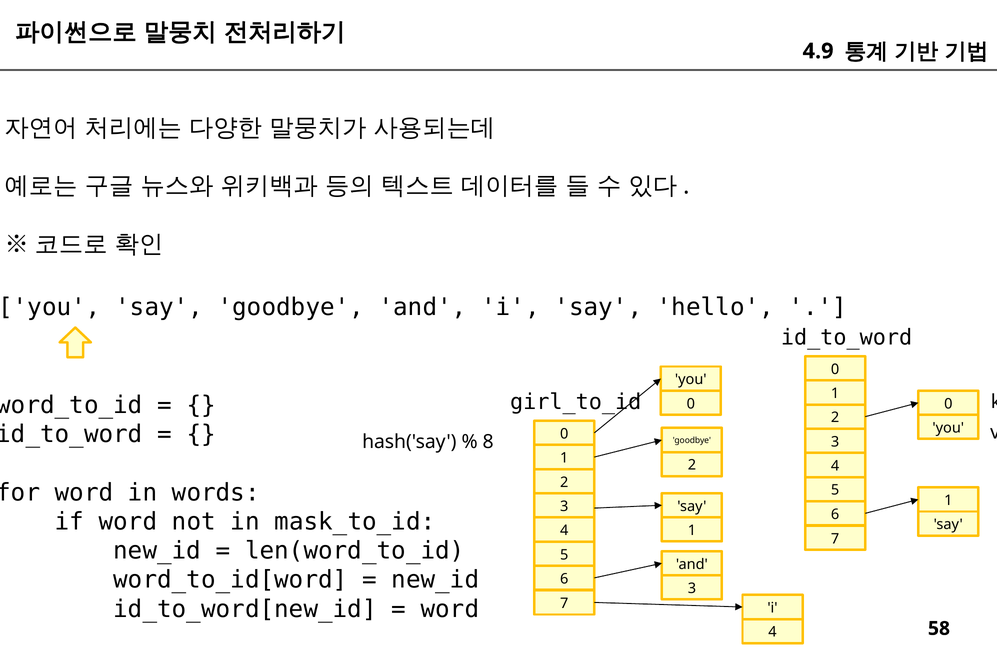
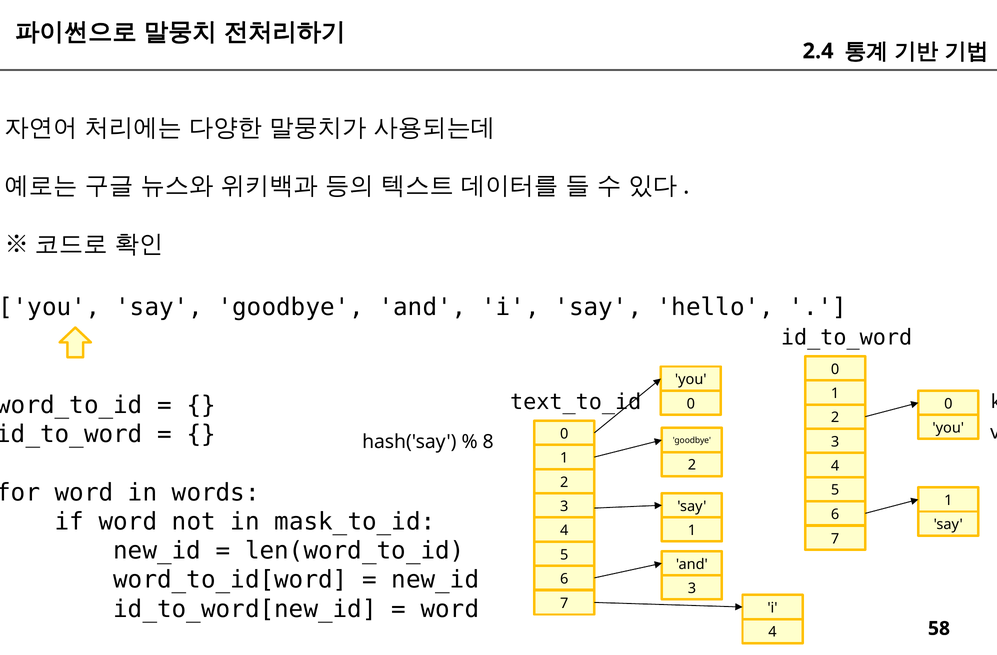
4.9: 4.9 -> 2.4 (818, 51)
girl_to_id: girl_to_id -> text_to_id (576, 402)
